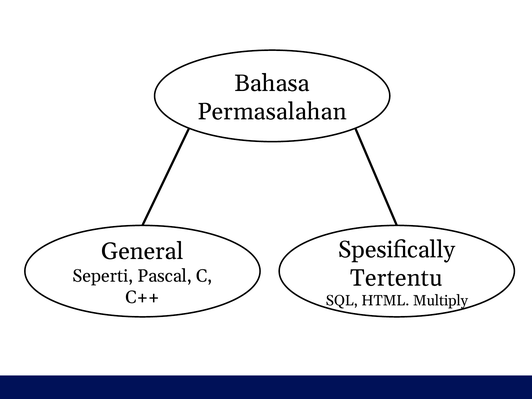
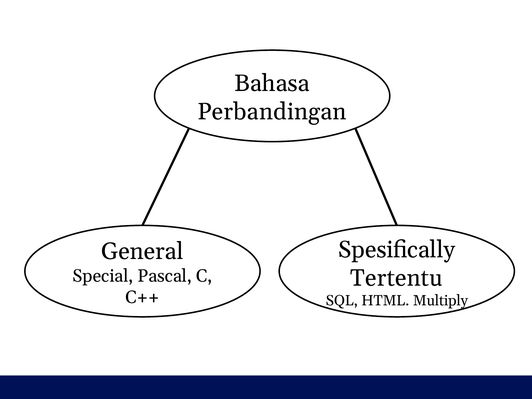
Permasalahan: Permasalahan -> Perbandingan (272, 112)
Seperti: Seperti -> Special (103, 276)
